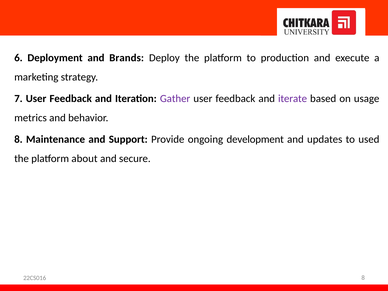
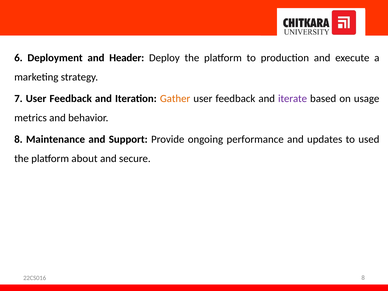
Brands: Brands -> Header (127, 58)
Gather colour: purple -> orange (175, 98)
development: development -> performance (255, 139)
